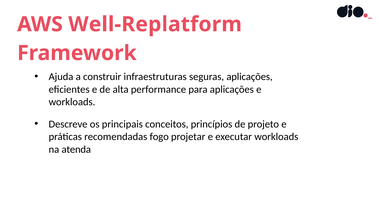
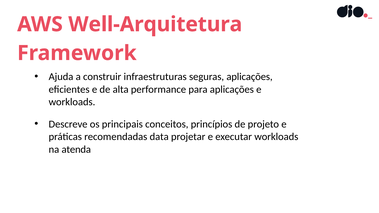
Well-Replatform: Well-Replatform -> Well-Arquitetura (155, 24)
fogo: fogo -> data (159, 137)
